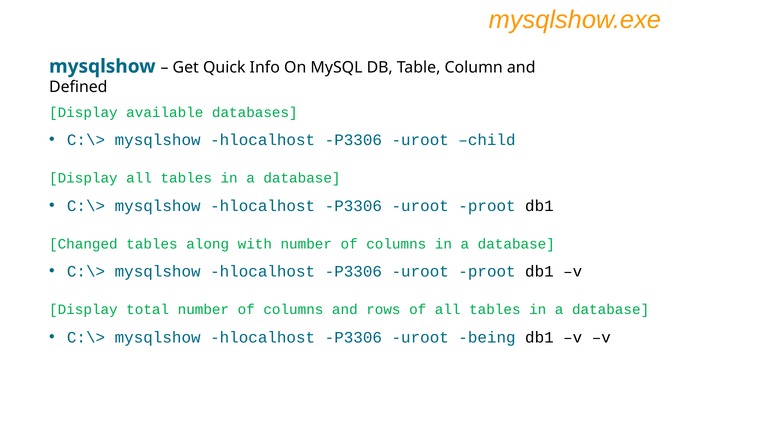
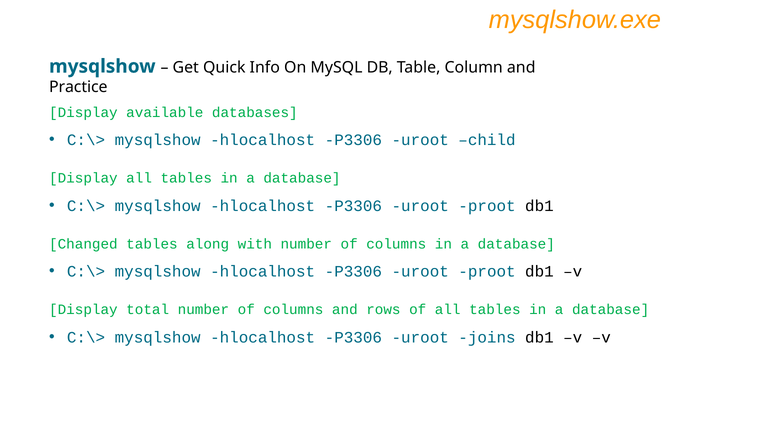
Defined: Defined -> Practice (78, 87)
being: being -> joins (487, 337)
